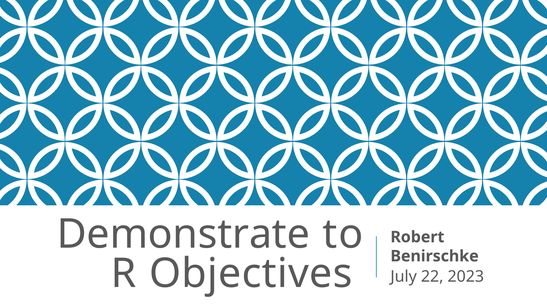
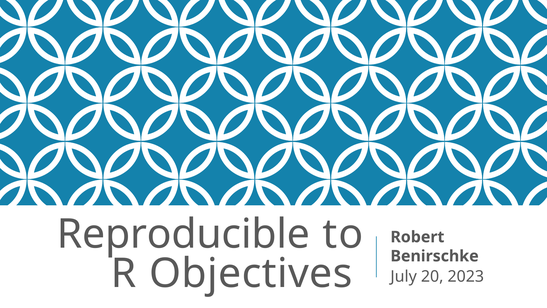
Demonstrate: Demonstrate -> Reproducible (183, 234)
22: 22 -> 20 (432, 276)
